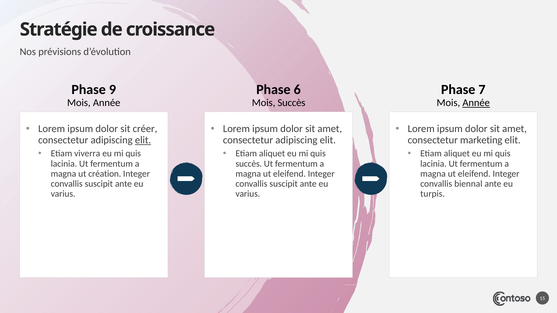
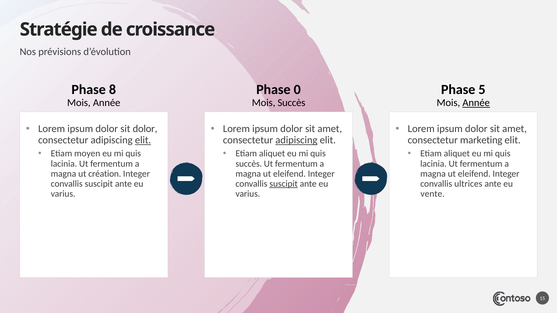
9: 9 -> 8 (112, 90)
6: 6 -> 0 (297, 90)
7: 7 -> 5 (482, 90)
sit créer: créer -> dolor (145, 129)
adipiscing underline: none -> present (296, 140)
viverra: viverra -> moyen (87, 154)
suscipit underline: none -> present (284, 184)
biennal: biennal -> ultrices (468, 184)
turpis: turpis -> vente (433, 194)
